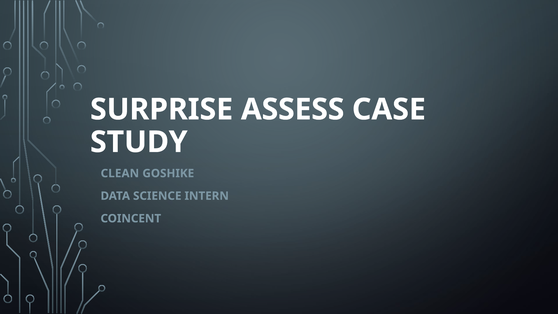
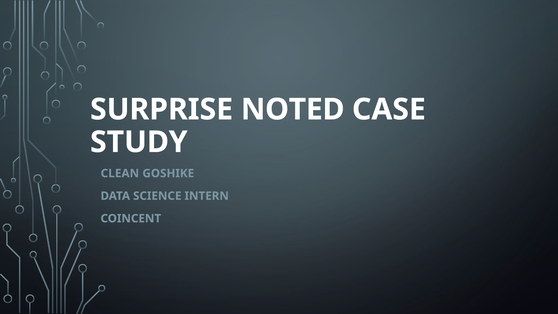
ASSESS: ASSESS -> NOTED (293, 109)
